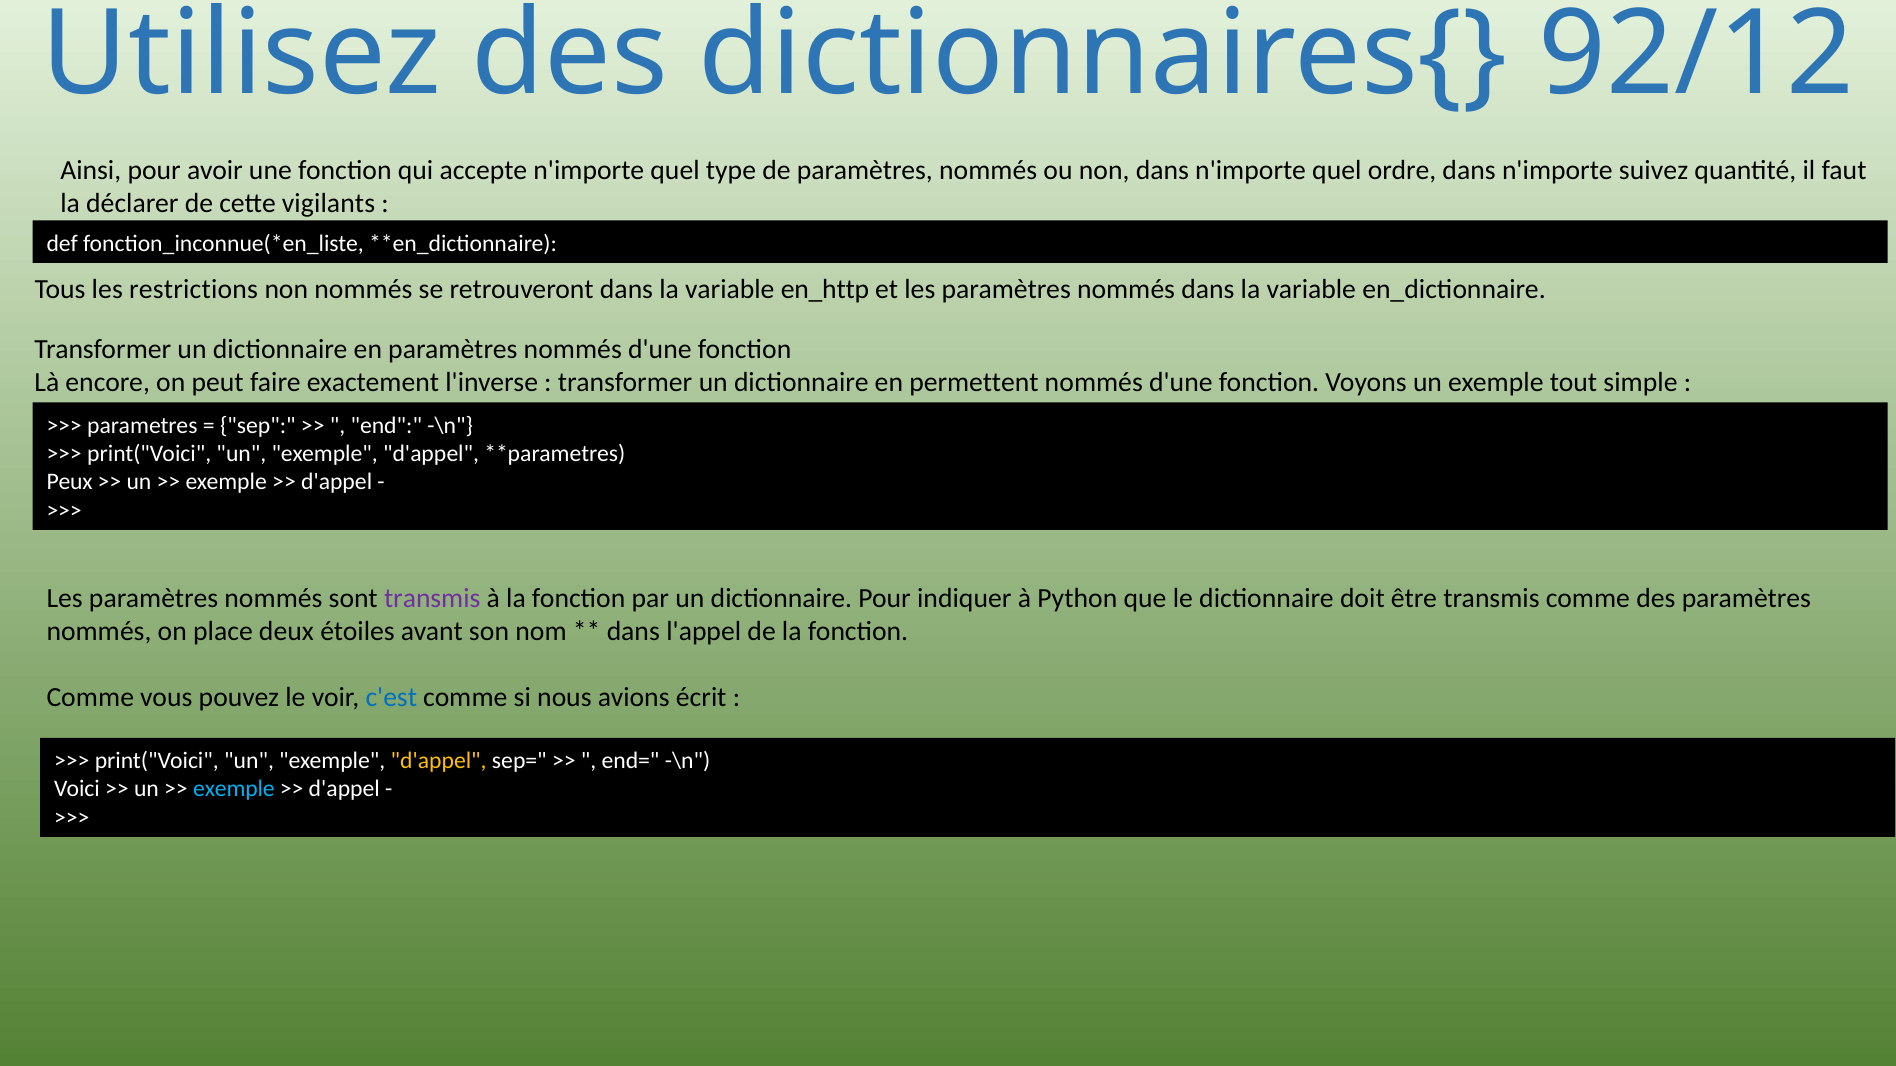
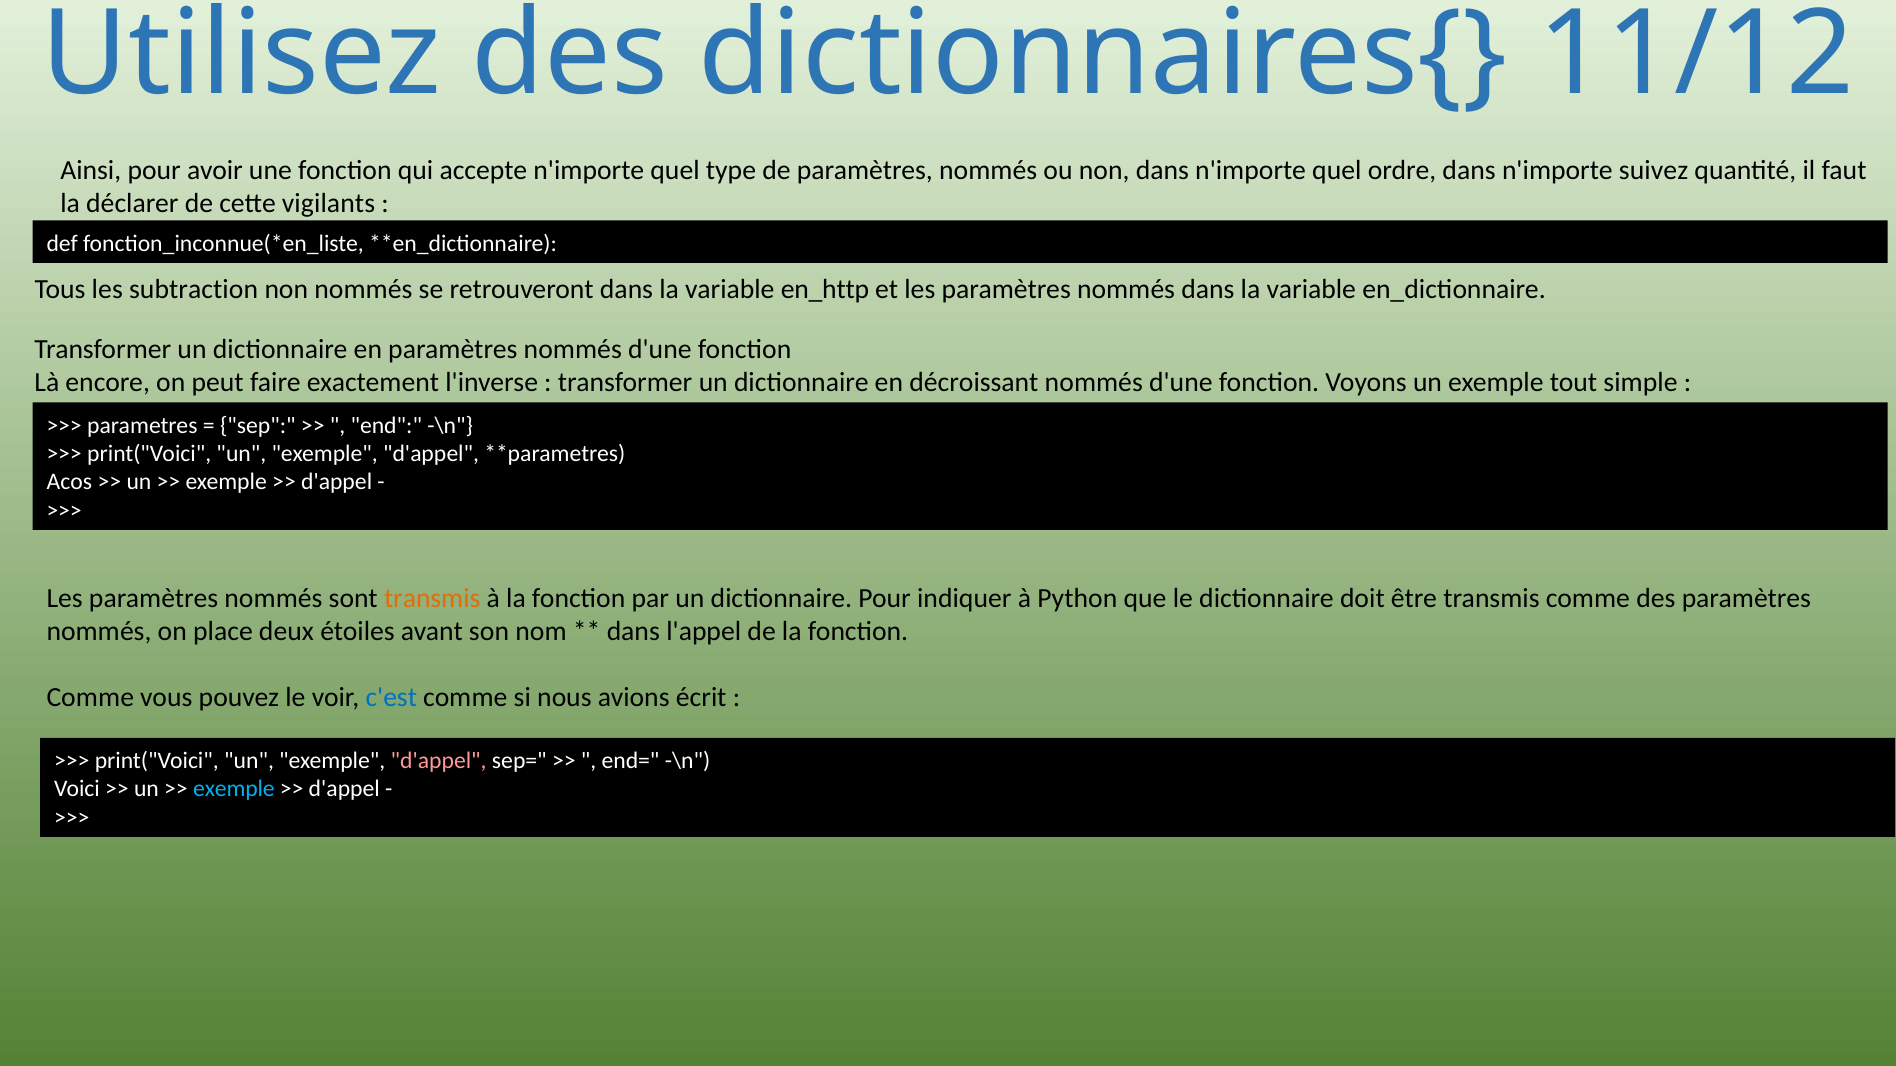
92/12: 92/12 -> 11/12 (1696, 54)
restrictions: restrictions -> subtraction (194, 289)
permettent: permettent -> décroissant (974, 383)
Peux: Peux -> Acos (69, 482)
transmis colour: purple -> orange (432, 599)
d'appel colour: yellow -> pink (439, 761)
